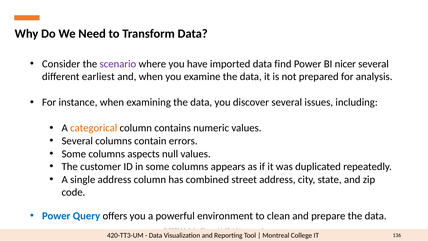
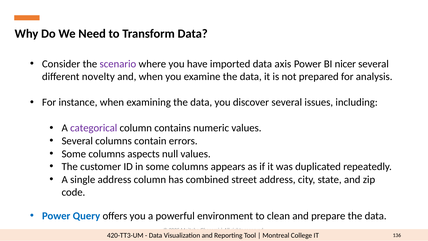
find: find -> axis (283, 64)
earliest: earliest -> novelty (98, 77)
categorical colour: orange -> purple (94, 128)
